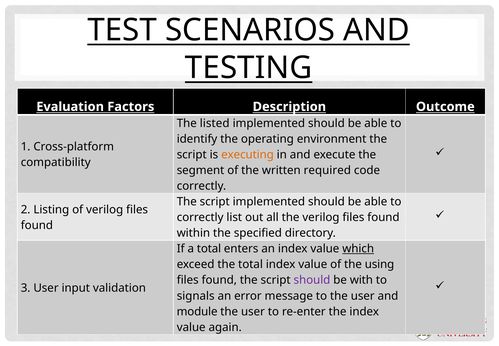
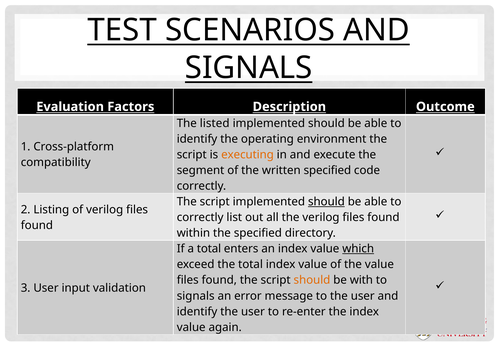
TESTING: TESTING -> SIGNALS (249, 68)
written required: required -> specified (327, 170)
should underline: none -> present (326, 201)
the using: using -> value (379, 264)
should colour: purple -> orange (312, 280)
module: module -> identify (197, 311)
